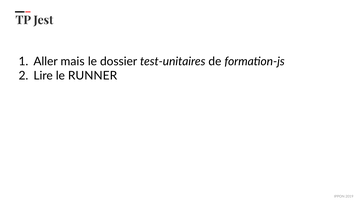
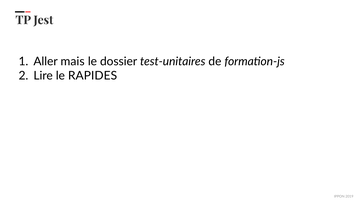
RUNNER: RUNNER -> RAPIDES (93, 76)
